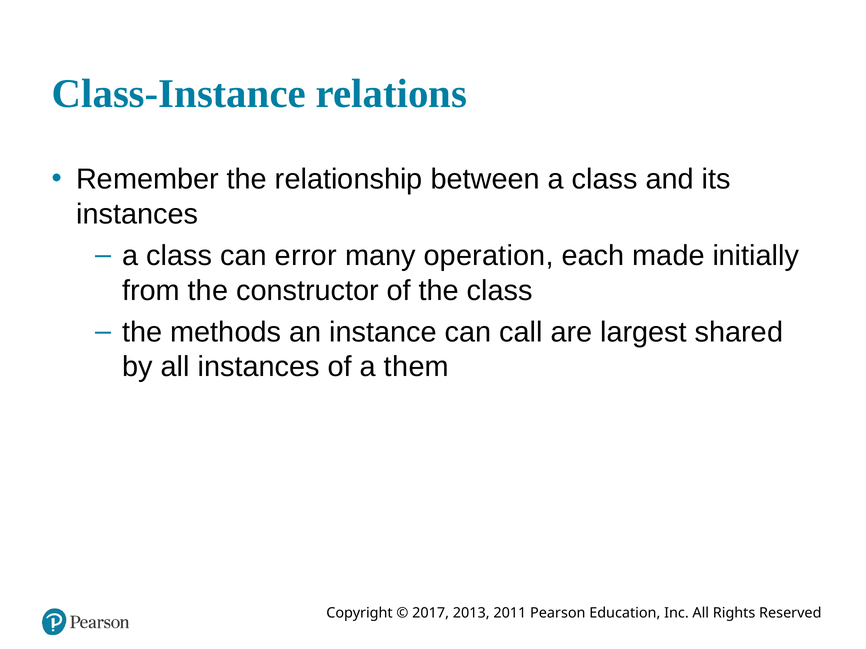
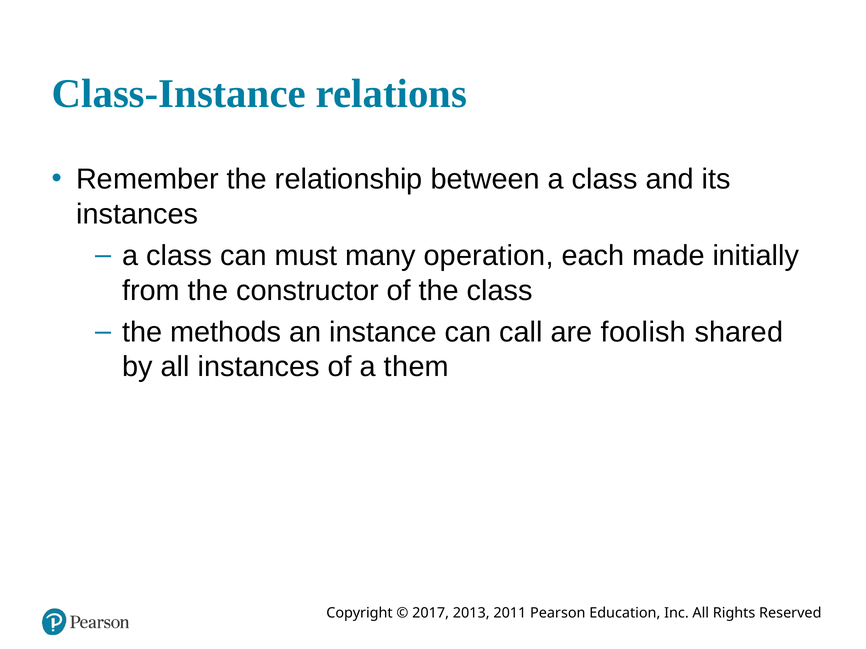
error: error -> must (306, 256)
largest: largest -> foolish (643, 333)
